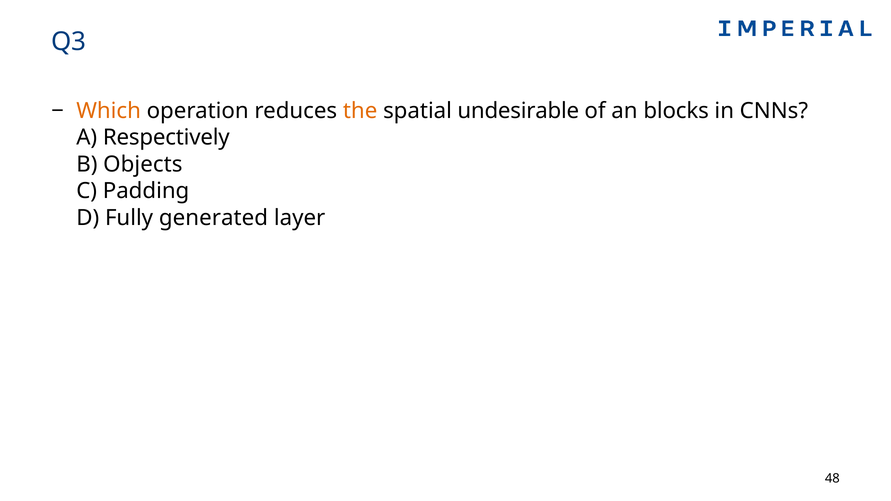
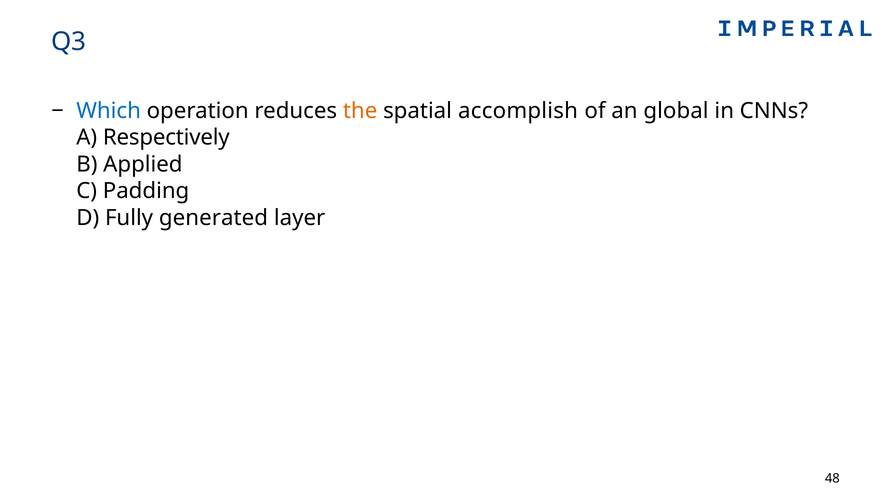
Which colour: orange -> blue (109, 111)
undesirable: undesirable -> accomplish (518, 111)
blocks: blocks -> global (676, 111)
Objects: Objects -> Applied (143, 164)
